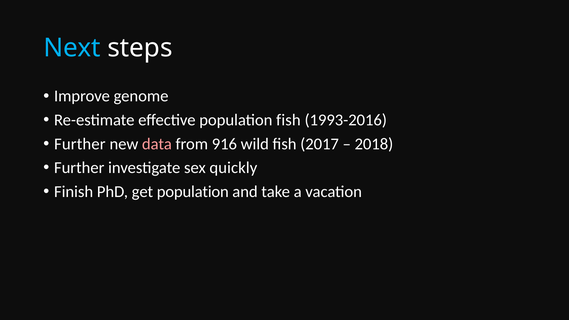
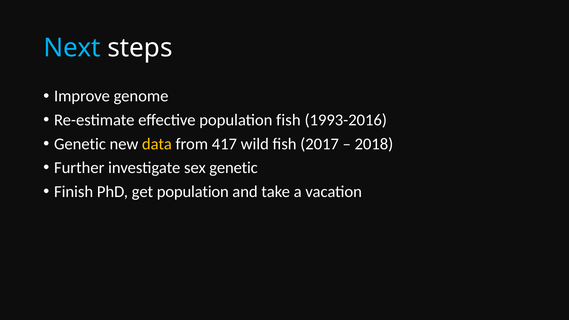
Further: Further -> Genetic (80, 144)
data colour: pink -> yellow (157, 144)
916: 916 -> 417 (224, 144)
sex quickly: quickly -> genetic (234, 168)
